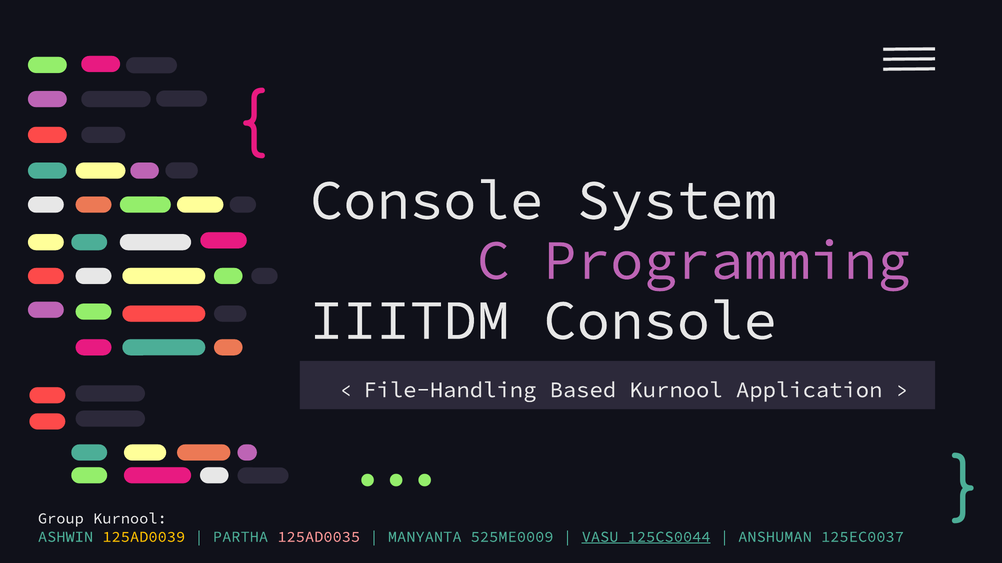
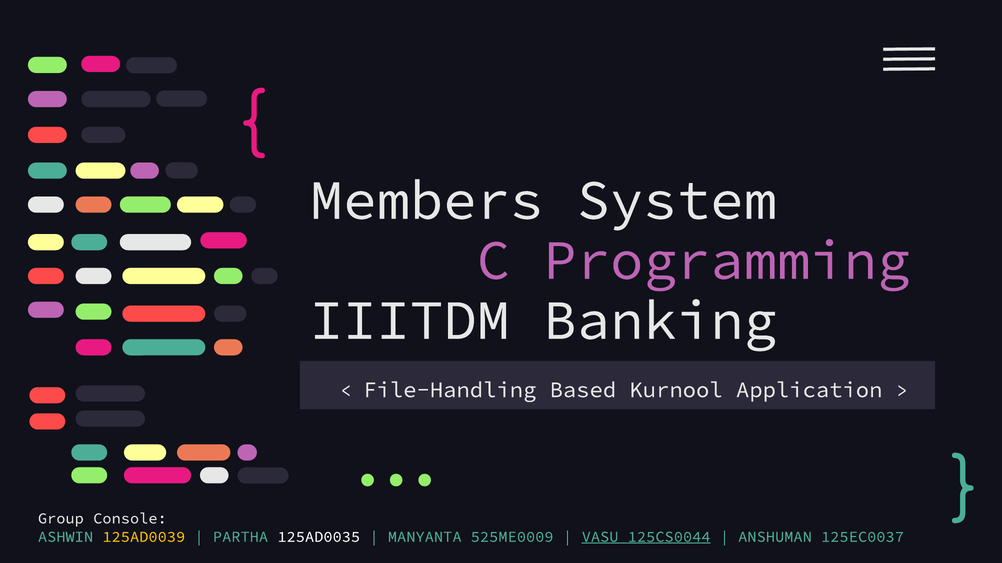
Console: Console -> Members (427, 201)
IIITDM Console: Console -> Banking (660, 321)
Group Kurnool: Kurnool -> Console (130, 519)
125AD0035 colour: pink -> white (319, 537)
